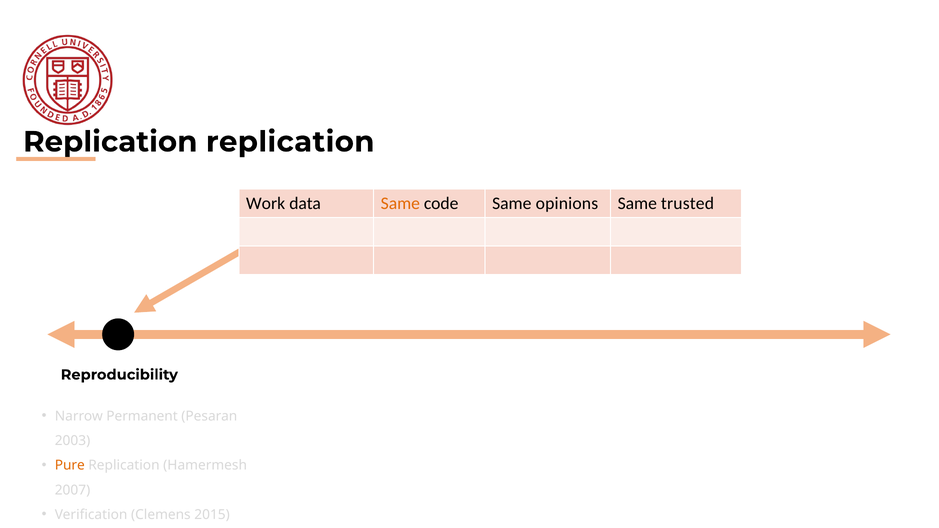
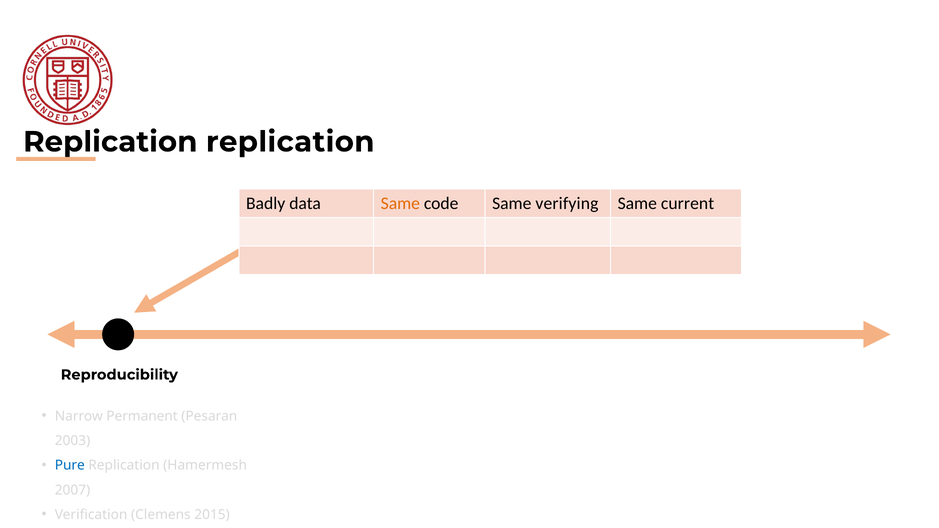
Work: Work -> Badly (266, 203)
opinions: opinions -> verifying (567, 203)
trusted: trusted -> current (688, 203)
Pure colour: orange -> blue (70, 466)
